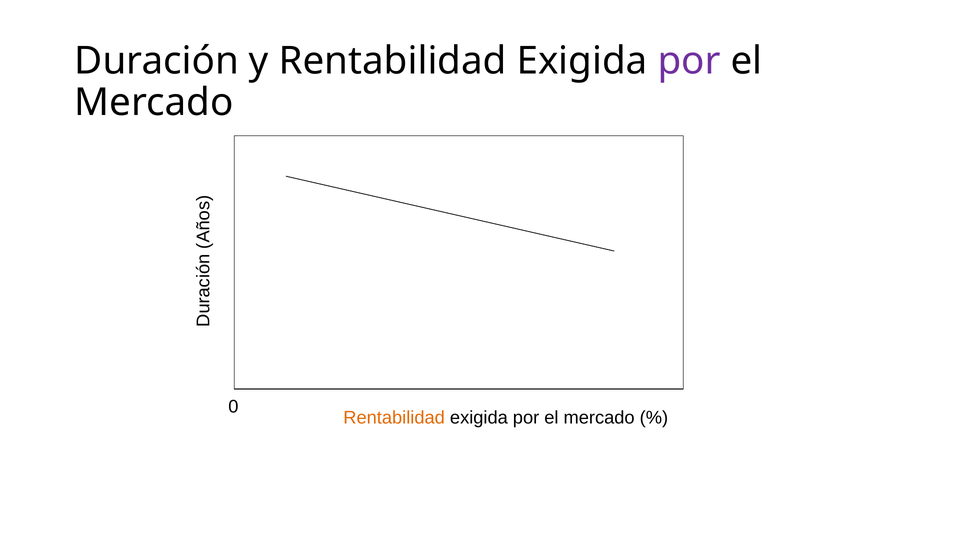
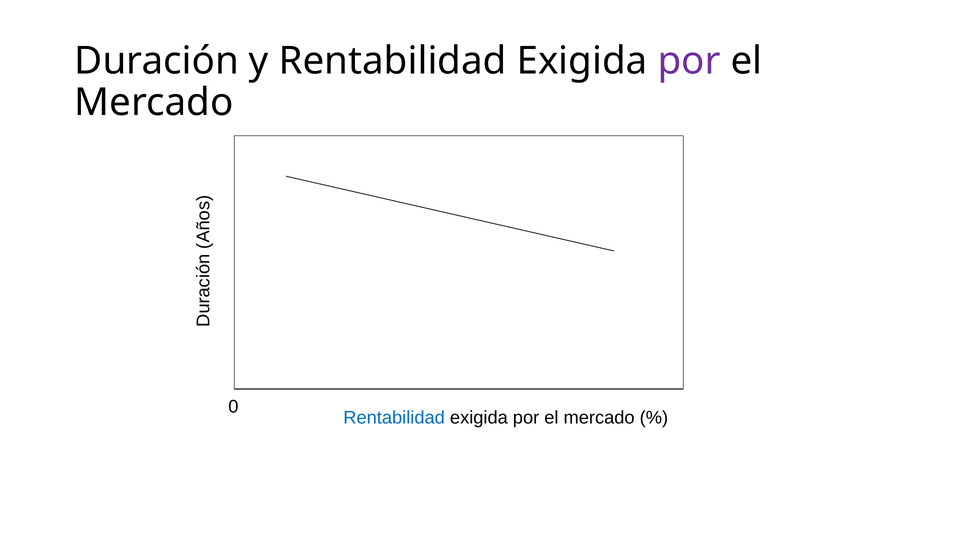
Rentabilidad colour: orange -> blue (394, 418)
